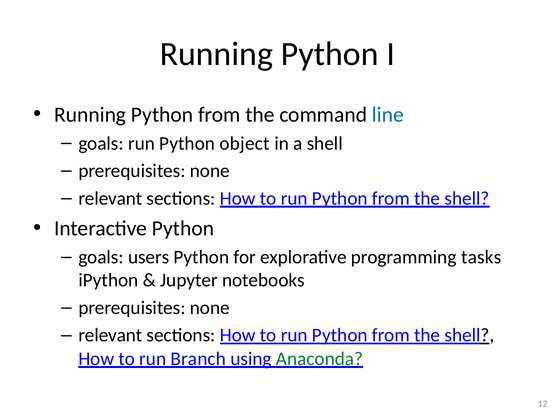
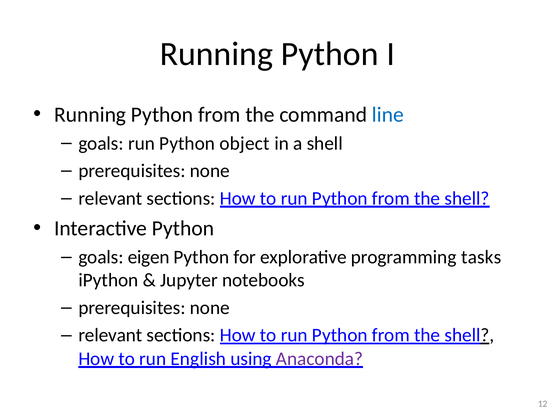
users: users -> eigen (149, 257)
Branch: Branch -> English (198, 358)
Anaconda colour: green -> purple (319, 358)
